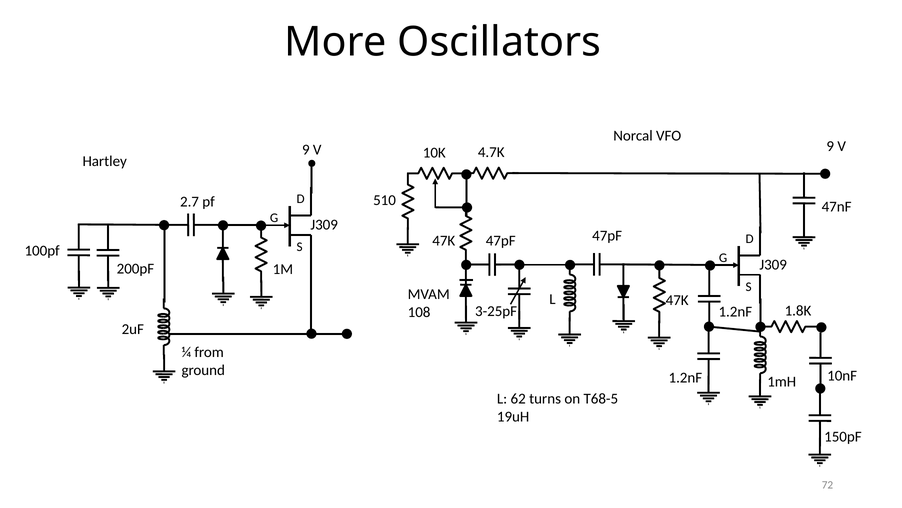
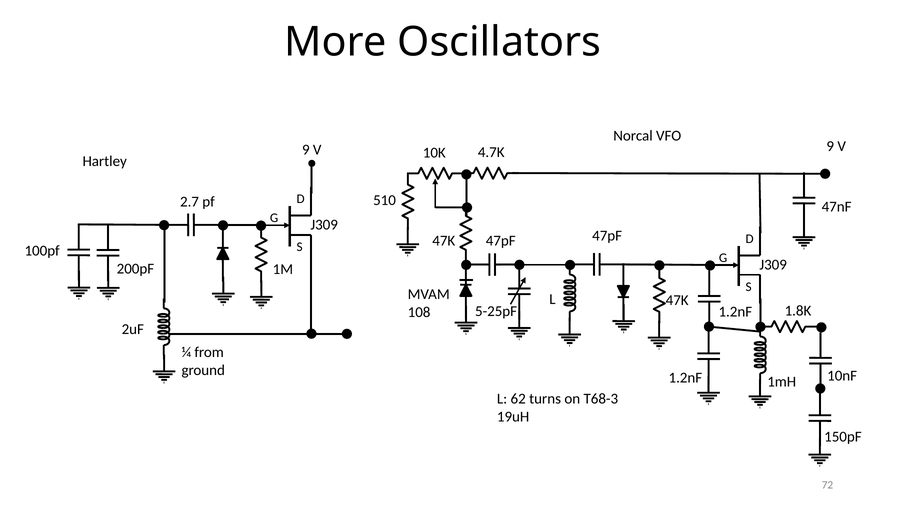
3-25pF: 3-25pF -> 5-25pF (496, 311)
T68-5: T68-5 -> T68-3 (601, 398)
